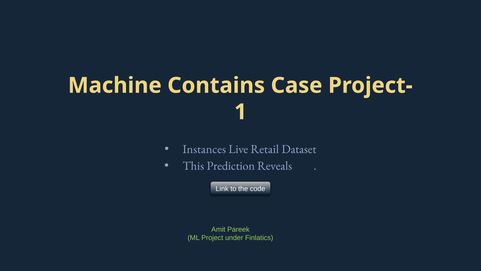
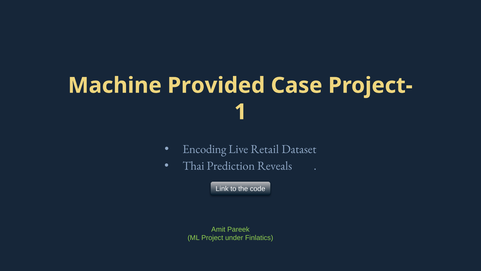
Contains: Contains -> Provided (216, 85)
Instances: Instances -> Encoding (204, 149)
This: This -> Thai (193, 166)
